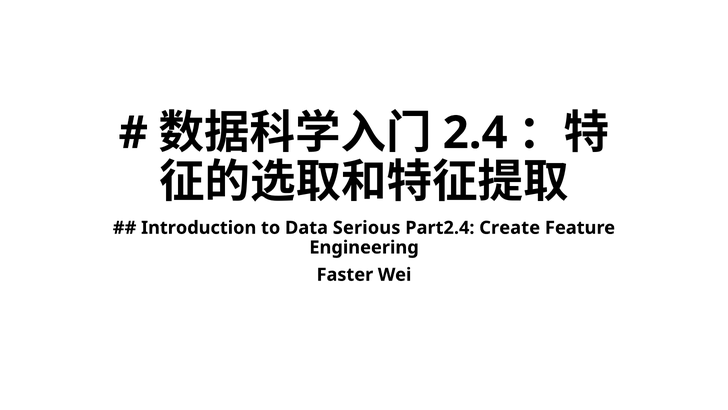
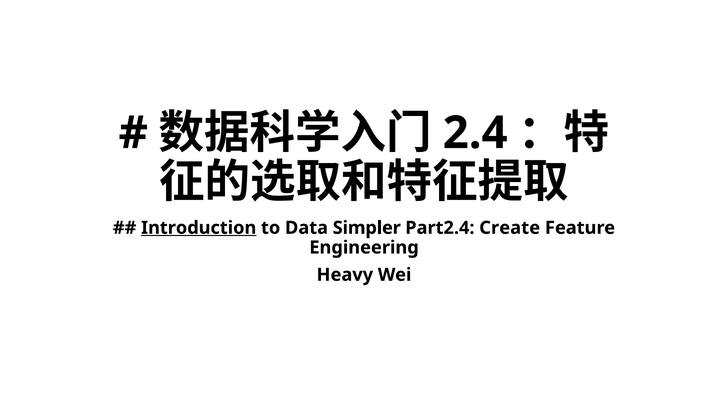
Introduction underline: none -> present (199, 228)
Serious: Serious -> Simpler (367, 228)
Faster: Faster -> Heavy (345, 274)
